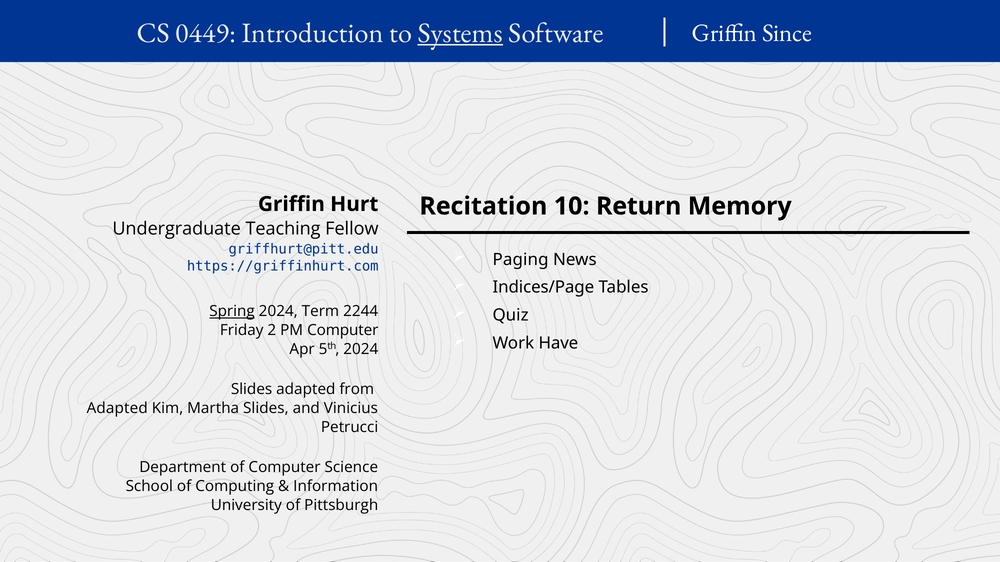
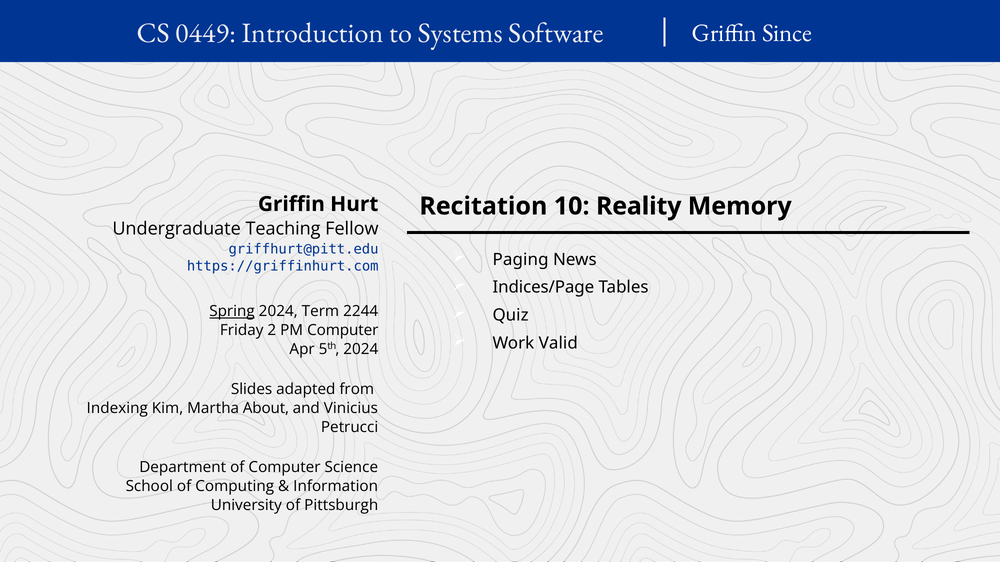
Systems underline: present -> none (460, 33)
Return: Return -> Reality (639, 206)
Have: Have -> Valid (558, 344)
Adapted: Adapted -> Indexing (117, 409)
Martha Slides: Slides -> About (266, 409)
